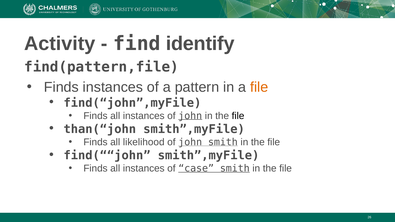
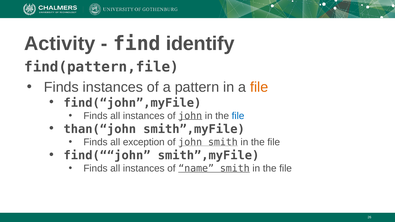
file colour: black -> blue (238, 116)
likelihood: likelihood -> exception (144, 142)
case: case -> name (196, 169)
